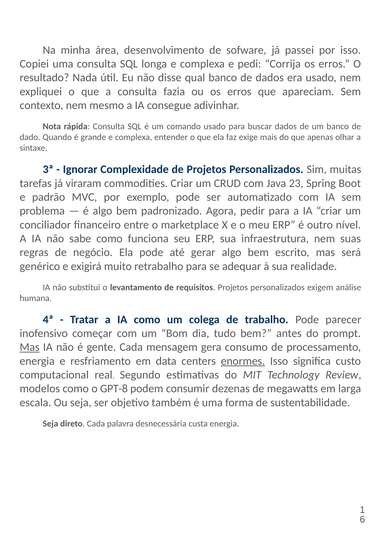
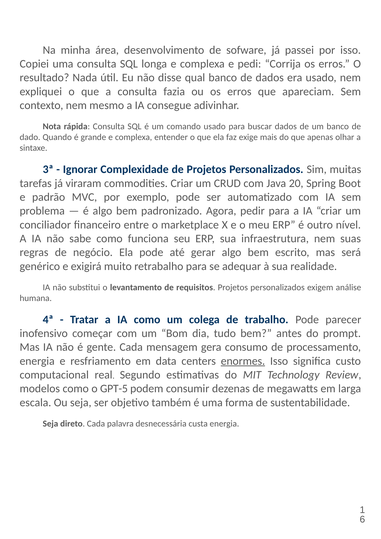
23: 23 -> 20 (296, 183)
Mas underline: present -> none (30, 347)
GPT-8: GPT-8 -> GPT-5 (114, 389)
